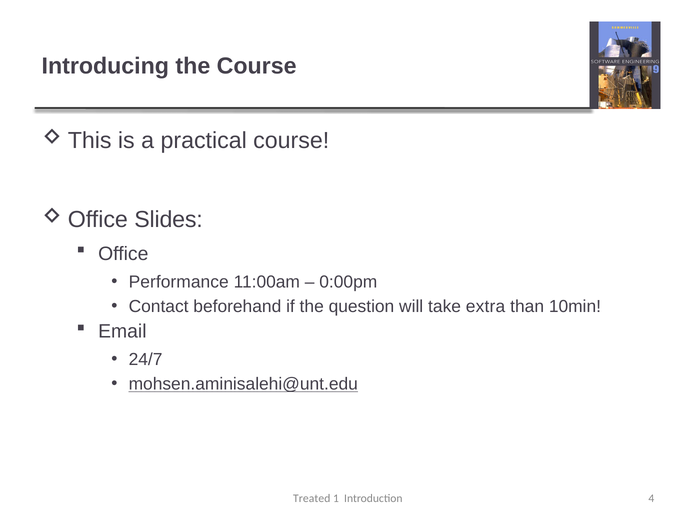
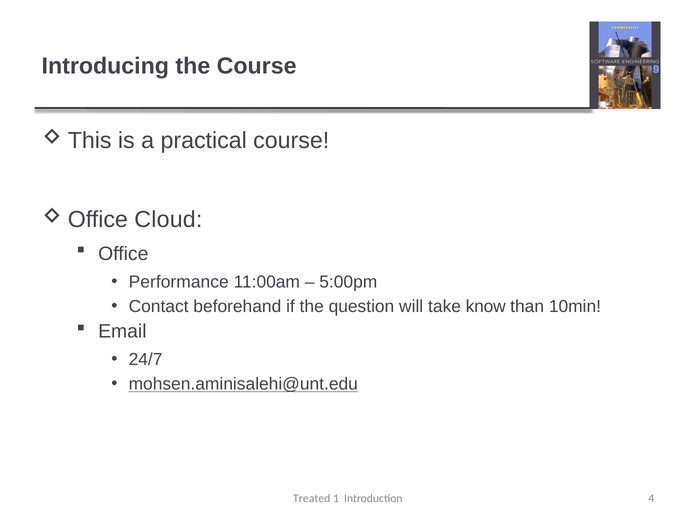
Slides: Slides -> Cloud (168, 220)
0:00pm: 0:00pm -> 5:00pm (348, 282)
extra: extra -> know (486, 306)
